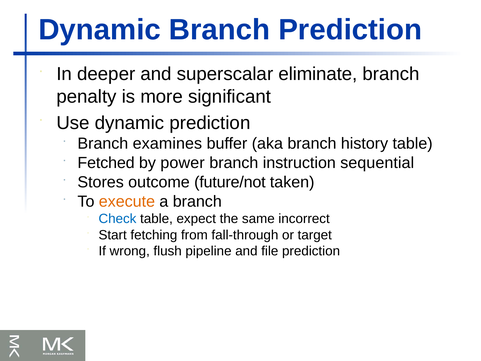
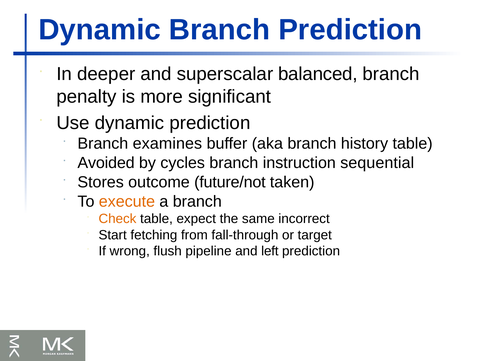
eliminate: eliminate -> balanced (318, 74)
Fetched: Fetched -> Avoided (106, 163)
power: power -> cycles (183, 163)
Check colour: blue -> orange (117, 219)
file: file -> left (270, 251)
